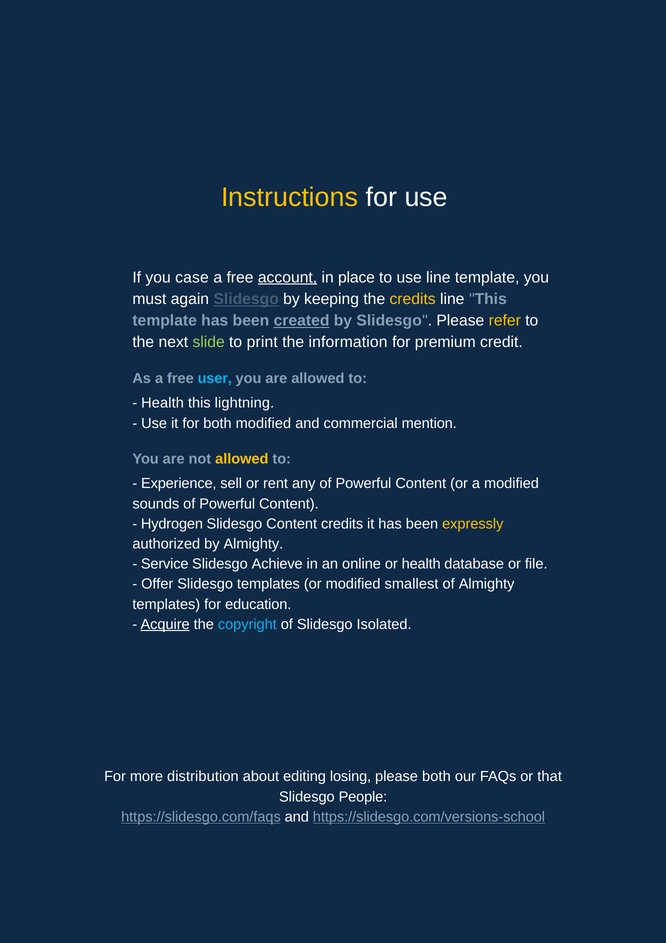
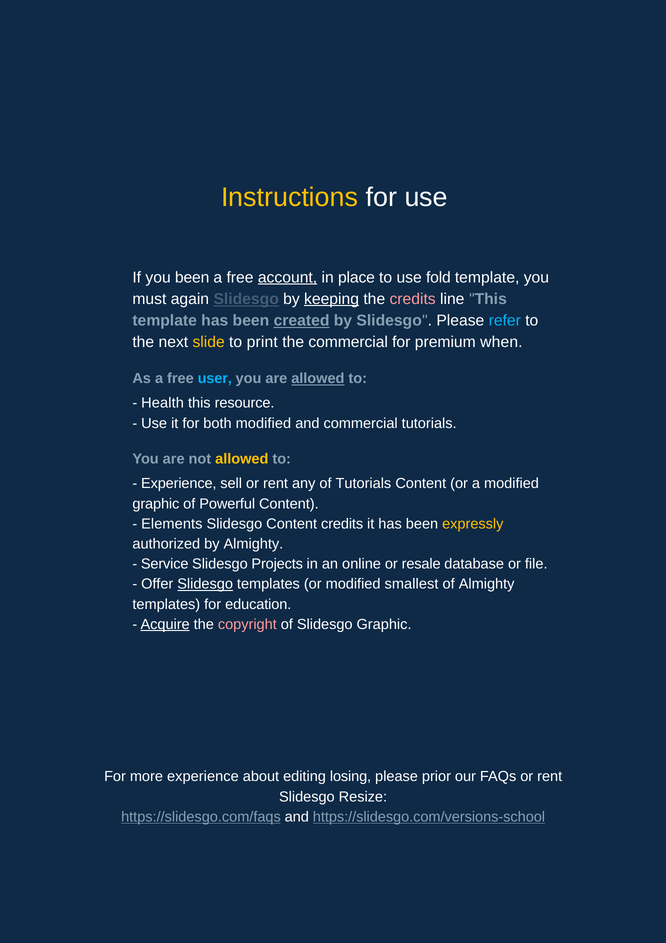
you case: case -> been (192, 277)
use line: line -> fold (438, 277)
keeping underline: none -> present (332, 299)
credits colour: yellow -> pink (413, 299)
refer colour: yellow -> light blue (505, 320)
slide colour: light green -> yellow (209, 342)
the information: information -> commercial (348, 342)
credit: credit -> when (501, 342)
allowed underline: none -> present (318, 378)
lightning: lightning -> resource (245, 403)
commercial mention: mention -> tutorials (429, 423)
any of Powerful: Powerful -> Tutorials (363, 483)
sounds: sounds -> graphic (156, 503)
Hydrogen: Hydrogen -> Elements (172, 523)
Achieve: Achieve -> Projects (277, 563)
or health: health -> resale (421, 563)
Slidesgo underline: none -> present (205, 583)
copyright colour: light blue -> pink (247, 624)
Slidesgo Isolated: Isolated -> Graphic (384, 624)
more distribution: distribution -> experience (203, 776)
please both: both -> prior (436, 776)
FAQs or that: that -> rent (550, 776)
People: People -> Resize (363, 796)
